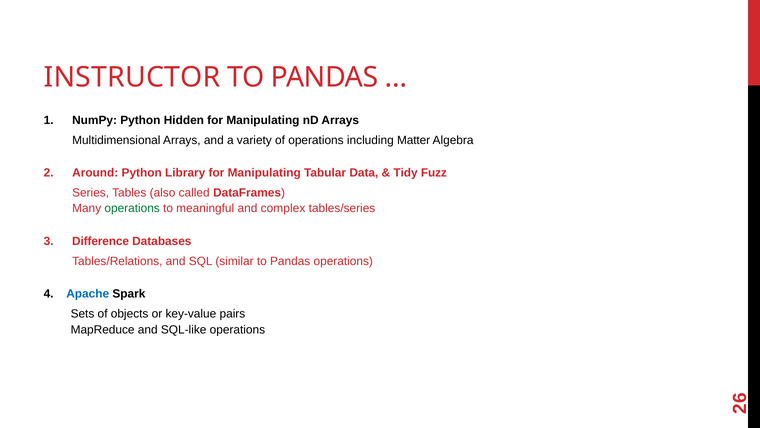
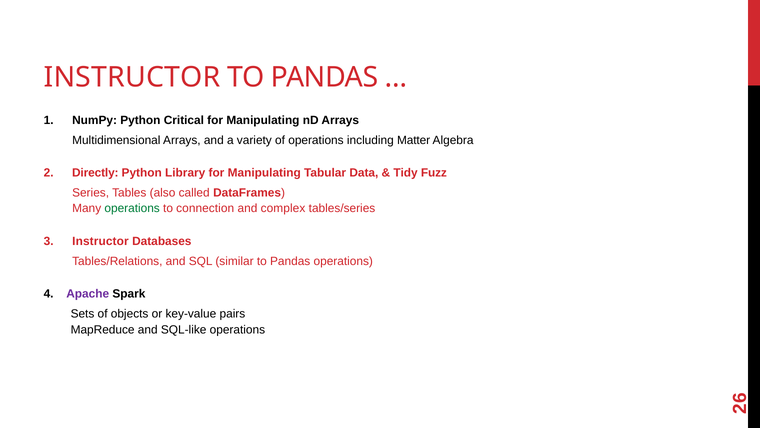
Hidden: Hidden -> Critical (184, 120)
Around: Around -> Directly (95, 173)
meaningful: meaningful -> connection (205, 208)
Difference: Difference -> Instructor (100, 241)
Apache colour: blue -> purple (88, 294)
